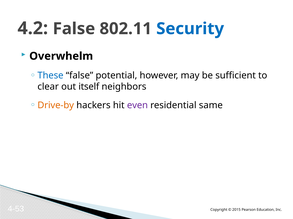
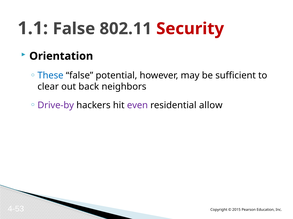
4.2: 4.2 -> 1.1 (33, 28)
Security colour: blue -> red (190, 29)
Overwhelm: Overwhelm -> Orientation (61, 56)
itself: itself -> back (89, 87)
Drive-by colour: orange -> purple (56, 105)
same: same -> allow (211, 105)
